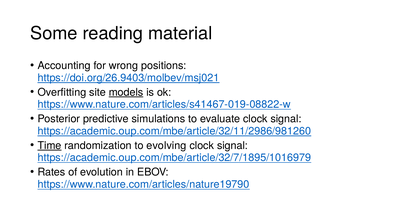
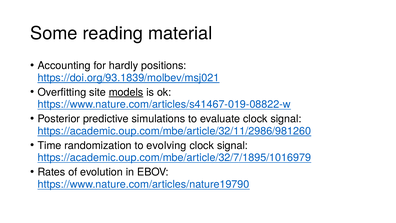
wrong: wrong -> hardly (124, 66)
https://doi.org/26.9403/molbev/msj021: https://doi.org/26.9403/molbev/msj021 -> https://doi.org/93.1839/molbev/msj021 (128, 78)
Time underline: present -> none (50, 145)
